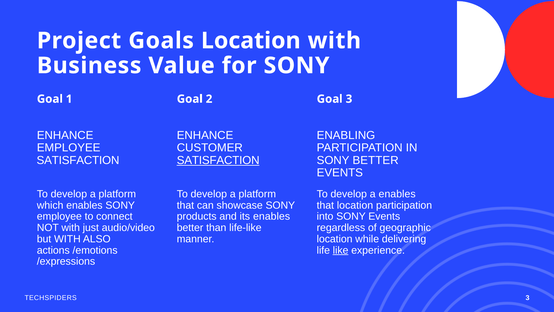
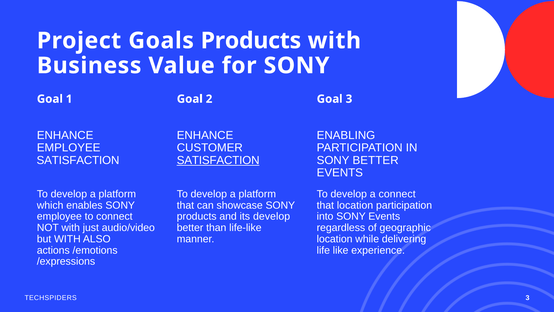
Goals Location: Location -> Products (251, 41)
a enables: enables -> connect (397, 194)
its enables: enables -> develop (272, 216)
like underline: present -> none (341, 250)
